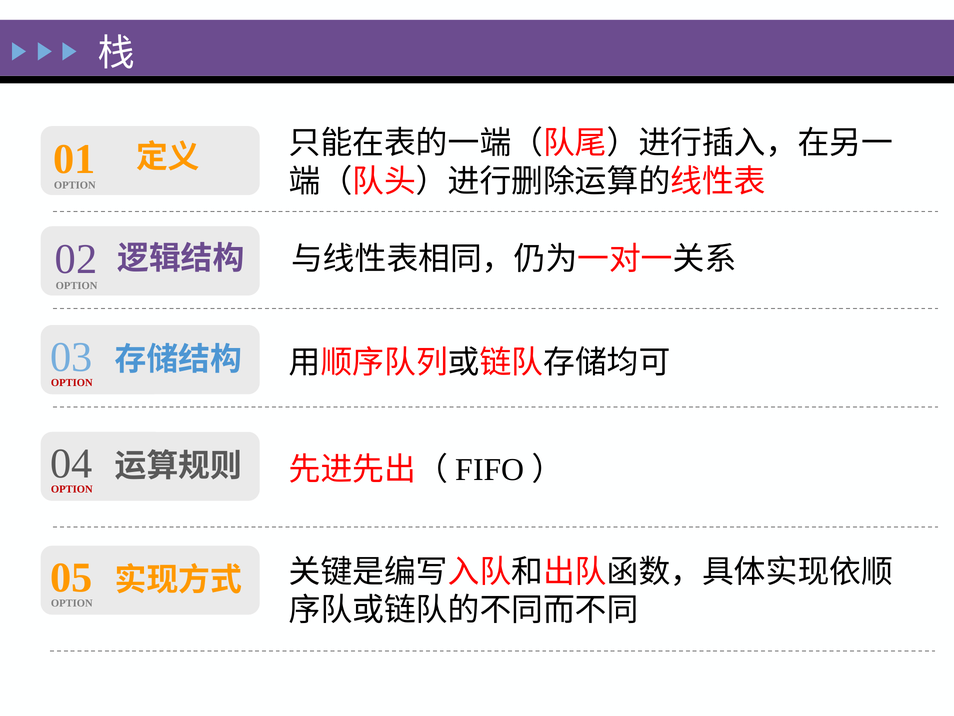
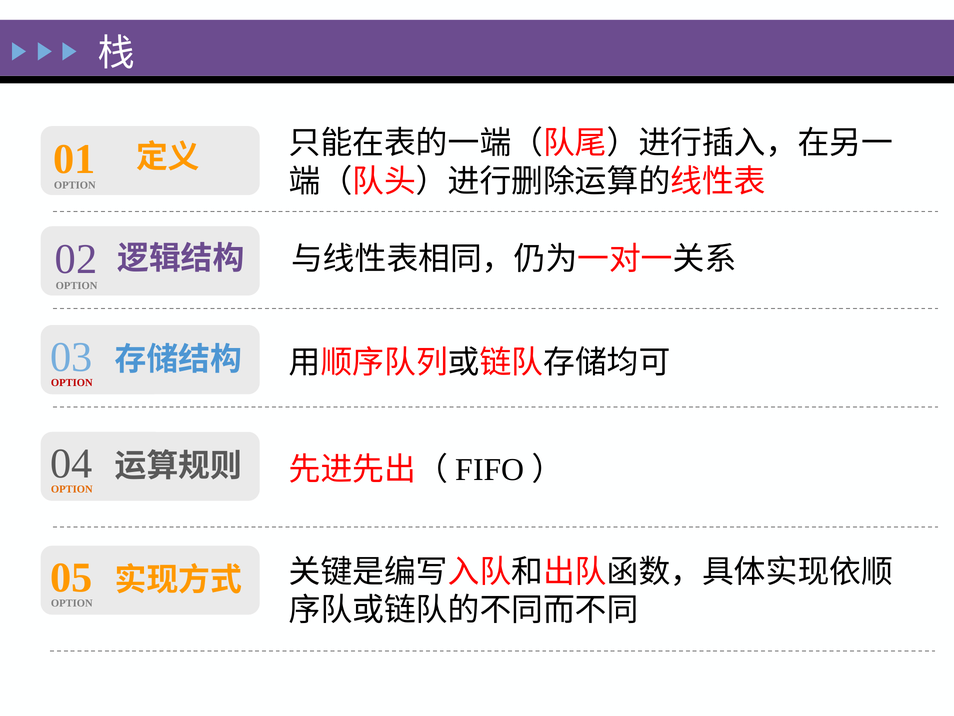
OPTION colour: red -> orange (72, 489)
